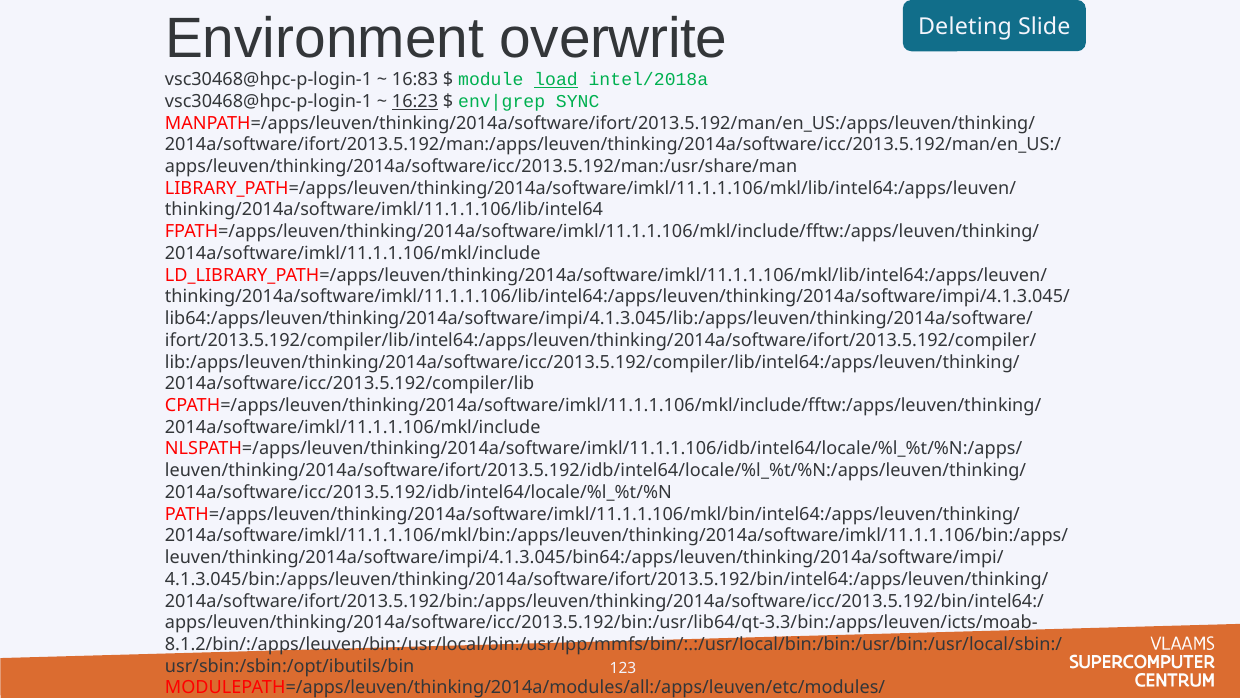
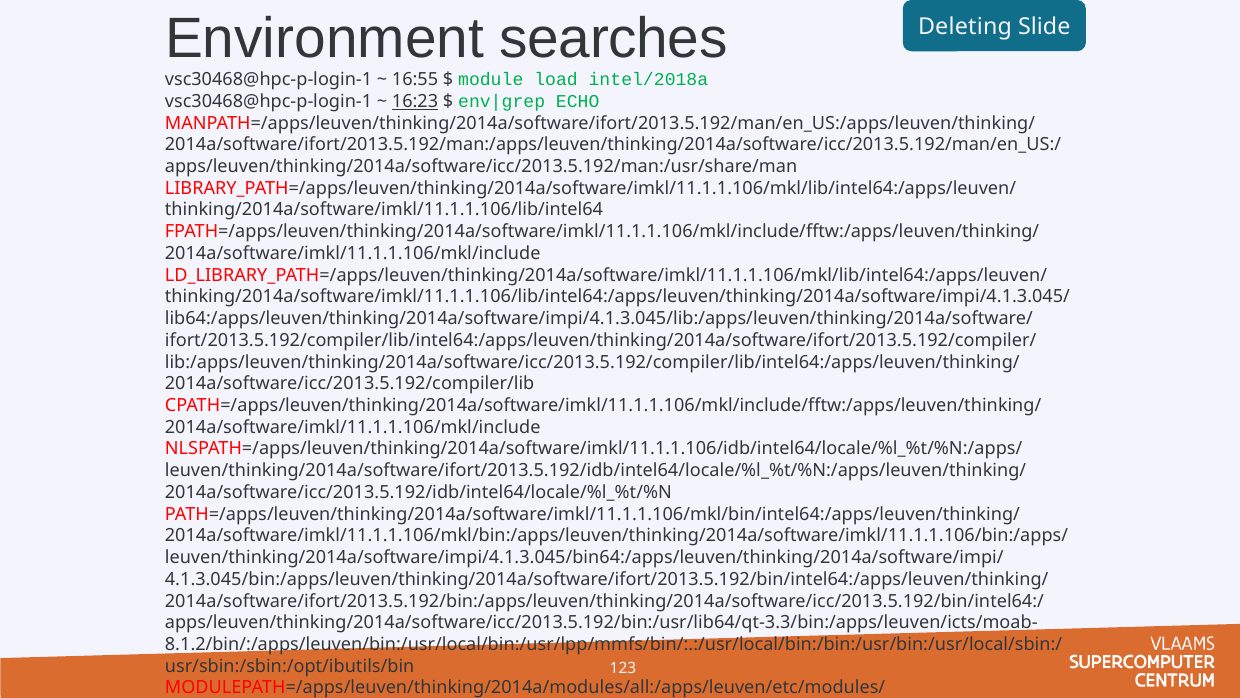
overwrite: overwrite -> searches (614, 39)
16:83: 16:83 -> 16:55 (415, 80)
load underline: present -> none (556, 80)
SYNC: SYNC -> ECHO (578, 101)
